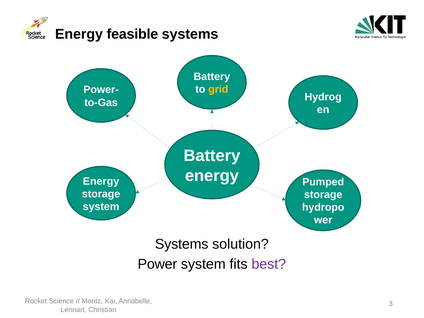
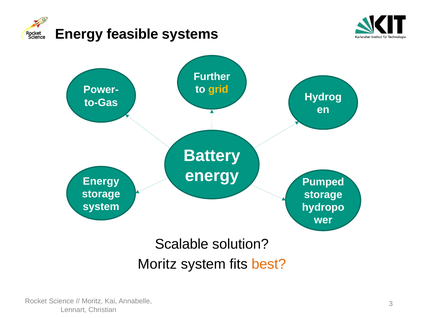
Battery: Battery -> Further (212, 77)
Systems: Systems -> Scalable (182, 244)
Power: Power -> Moritz (157, 264)
best colour: purple -> orange (269, 264)
